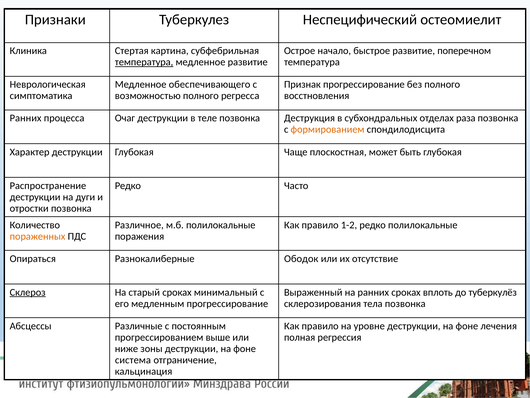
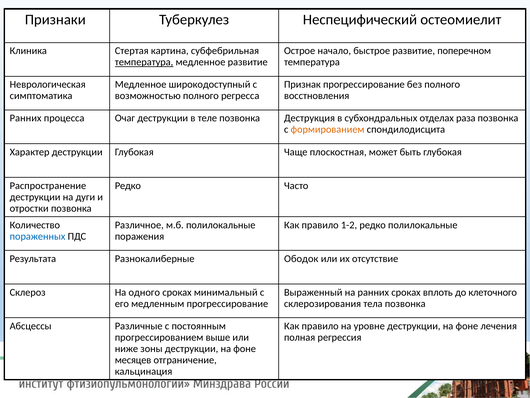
обеспечивающего: обеспечивающего -> широкодоступный (210, 84)
пораженных colour: orange -> blue (38, 236)
Опираться: Опираться -> Результата (33, 258)
Склероз underline: present -> none (28, 292)
старый: старый -> одного (144, 292)
туберкулёз: туберкулёз -> клеточного (493, 292)
система: система -> месяцев (133, 360)
